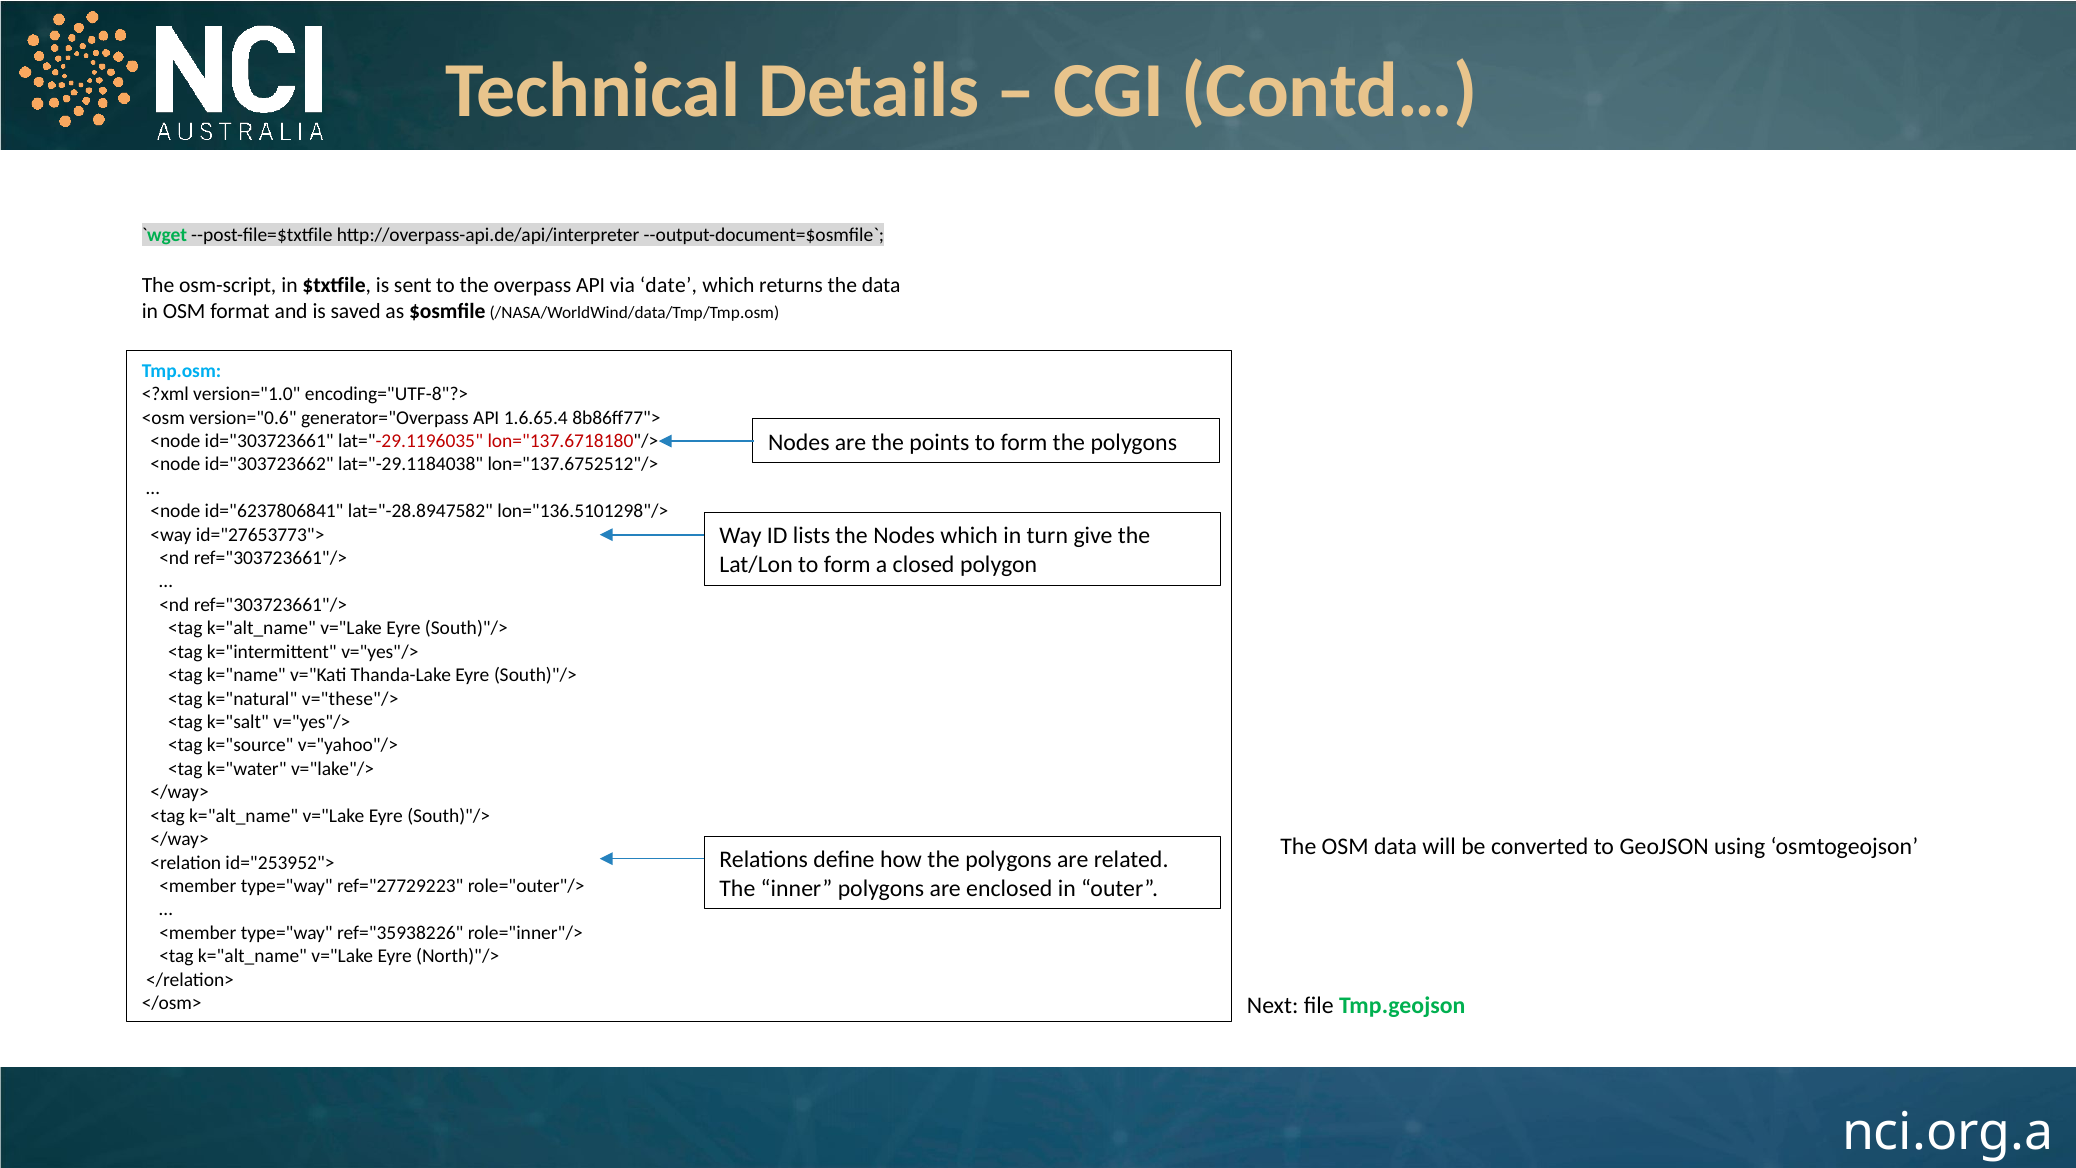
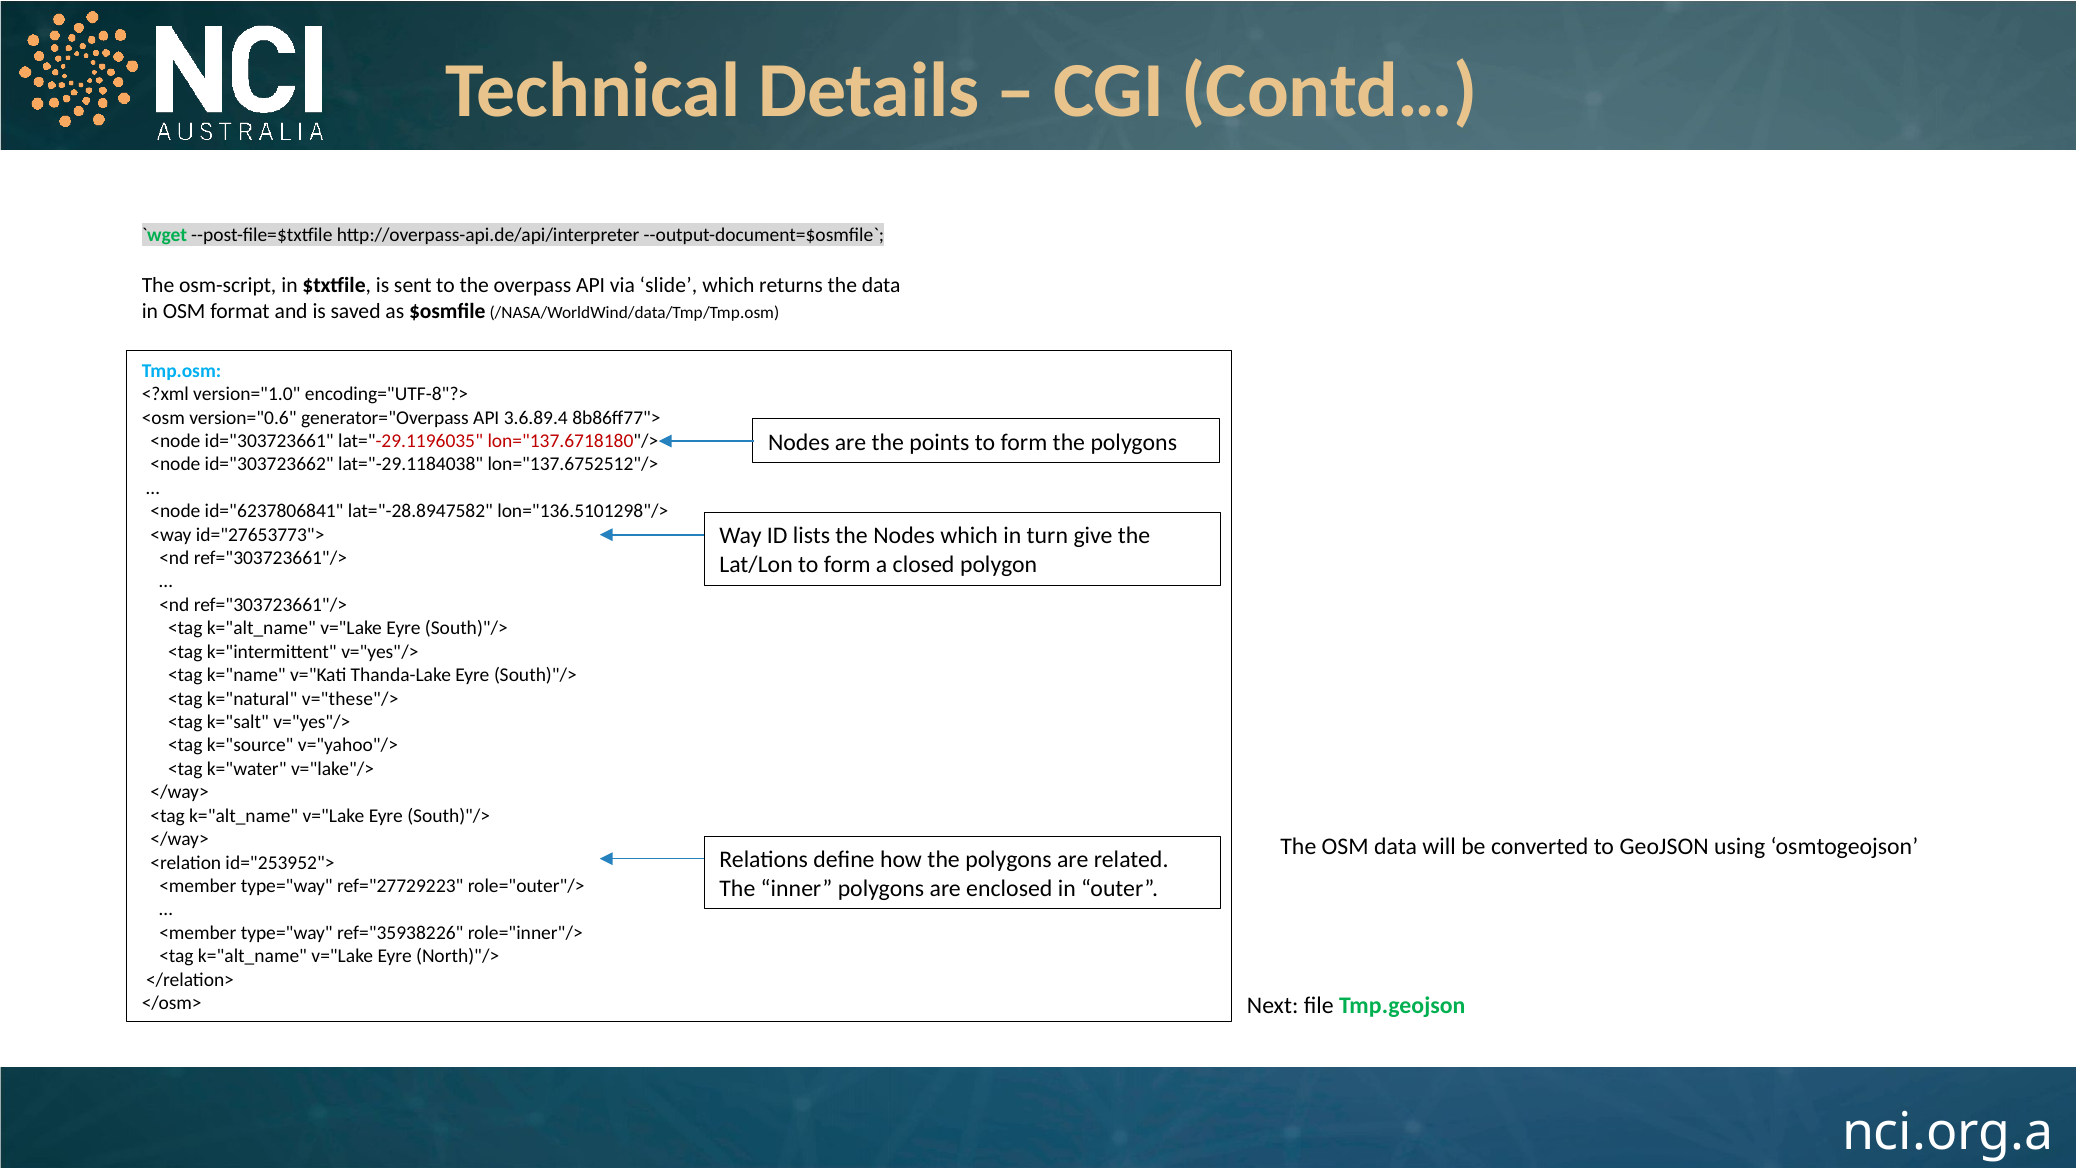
date: date -> slide (668, 286)
1.6.65.4: 1.6.65.4 -> 3.6.89.4 (536, 418)
